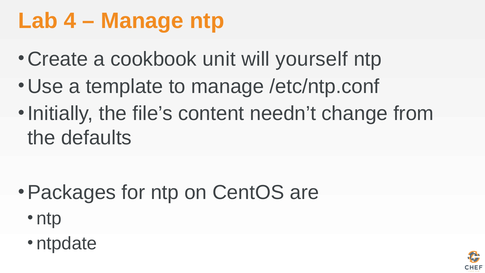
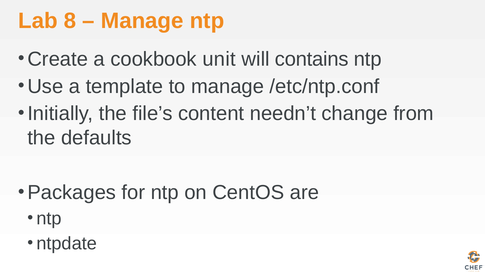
4: 4 -> 8 (70, 21)
yourself: yourself -> contains (312, 59)
